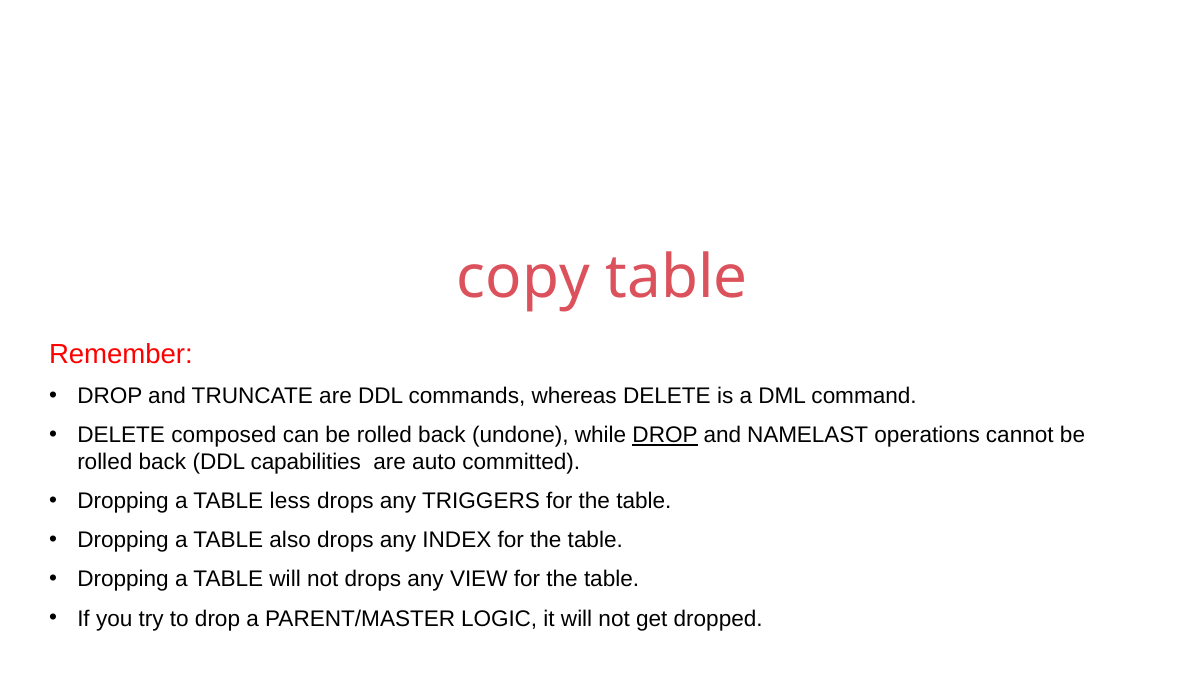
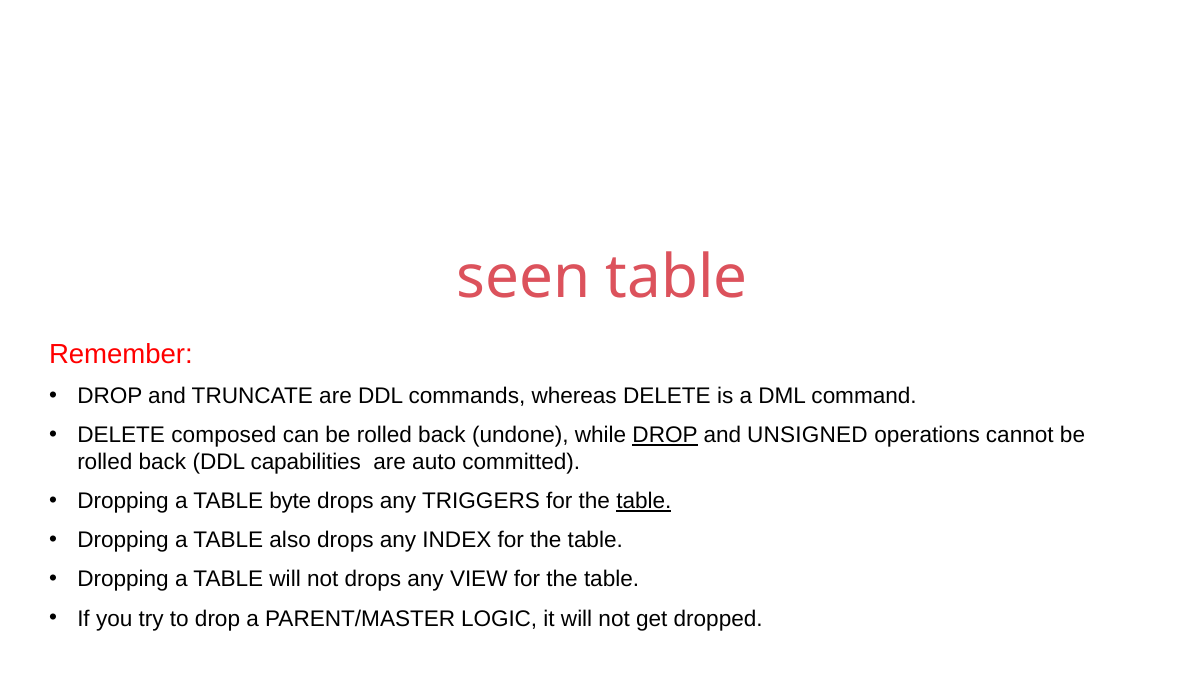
copy: copy -> seen (523, 278)
NAMELAST: NAMELAST -> UNSIGNED (807, 435)
less: less -> byte (290, 501)
table underline: none -> present (644, 501)
